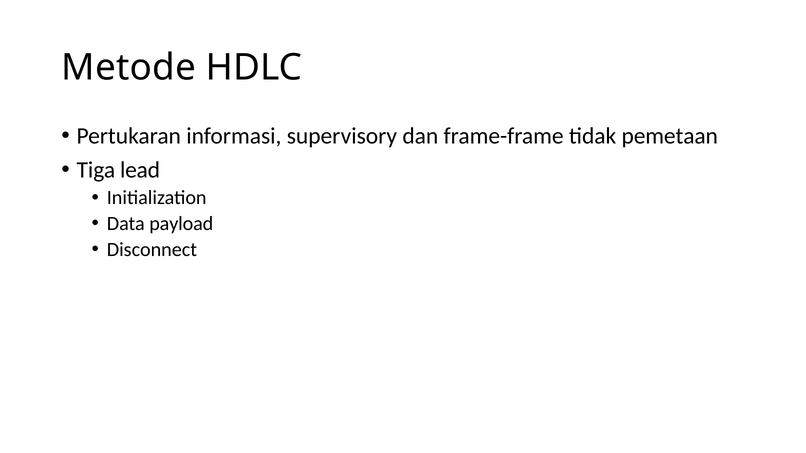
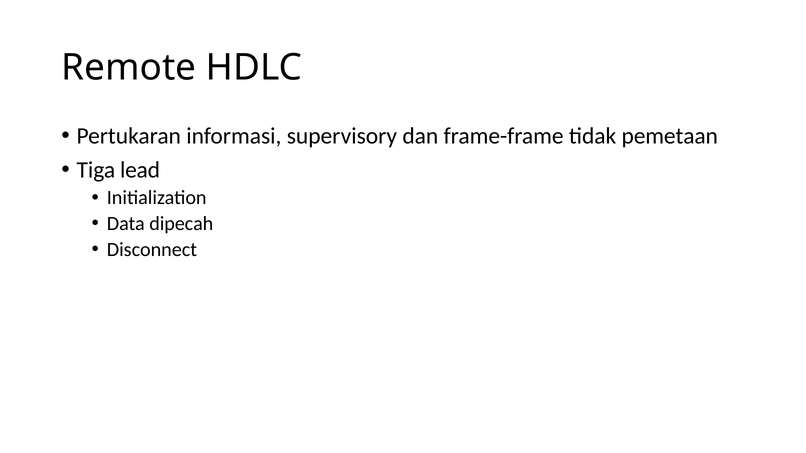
Metode: Metode -> Remote (129, 68)
payload: payload -> dipecah (181, 224)
